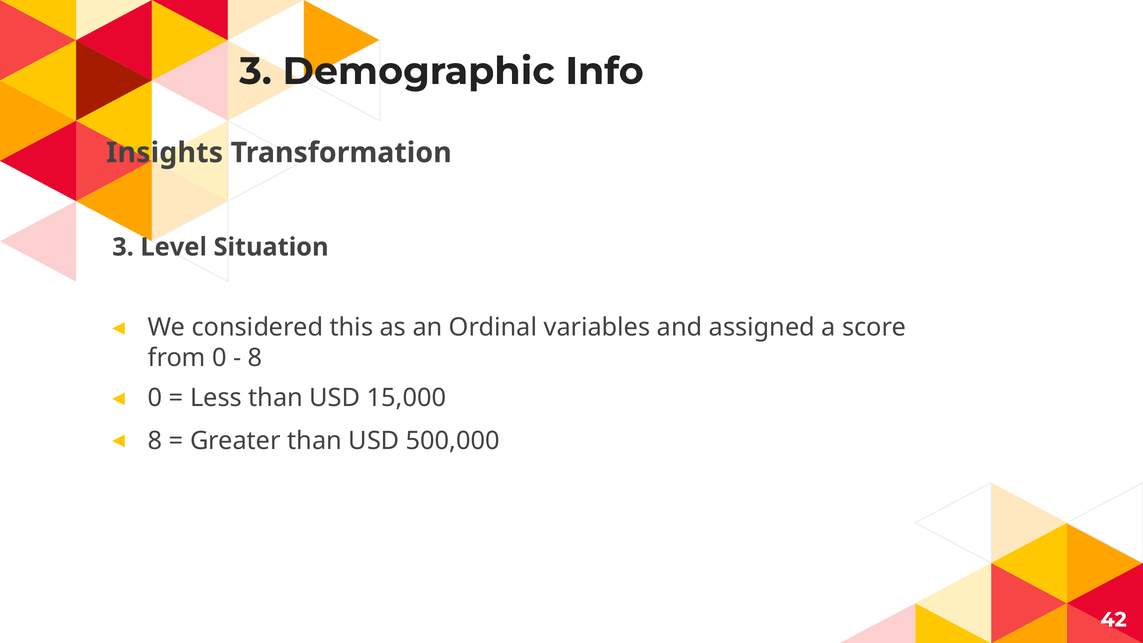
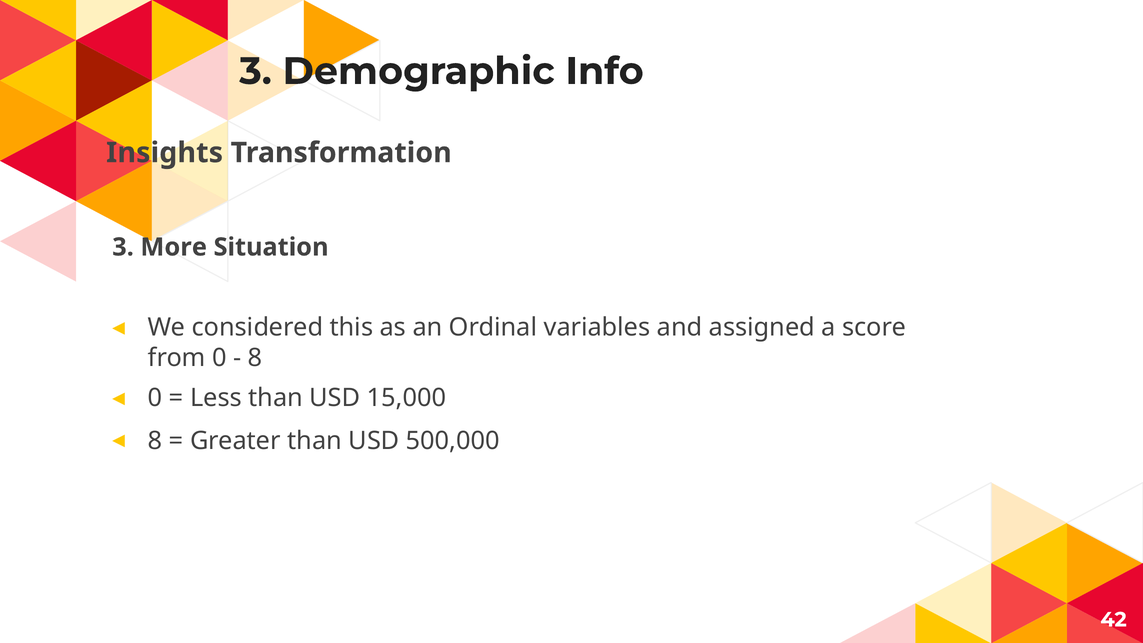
Level: Level -> More (174, 247)
